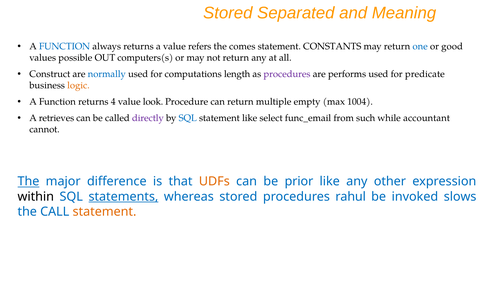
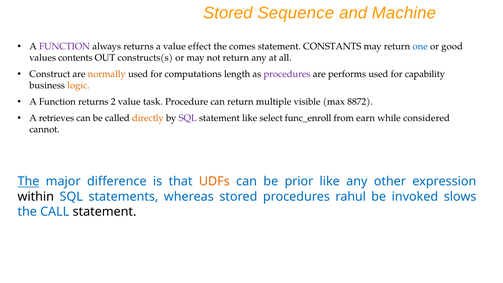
Separated: Separated -> Sequence (296, 13)
Meaning: Meaning -> Machine (404, 13)
FUNCTION colour: blue -> purple (65, 46)
refers: refers -> effect (200, 46)
possible: possible -> contents (75, 58)
computers(s: computers(s -> constructs(s (145, 58)
normally colour: blue -> orange (107, 74)
predicate: predicate -> capability (425, 74)
4: 4 -> 2 (113, 102)
look: look -> task (153, 102)
empty: empty -> visible (307, 102)
1004: 1004 -> 8872 (360, 102)
directly colour: purple -> orange (148, 118)
SQL colour: blue -> purple (188, 118)
func_email: func_email -> func_enroll (308, 118)
such: such -> earn (366, 118)
accountant: accountant -> considered (427, 118)
statements underline: present -> none (123, 197)
statement colour: orange -> black (104, 212)
